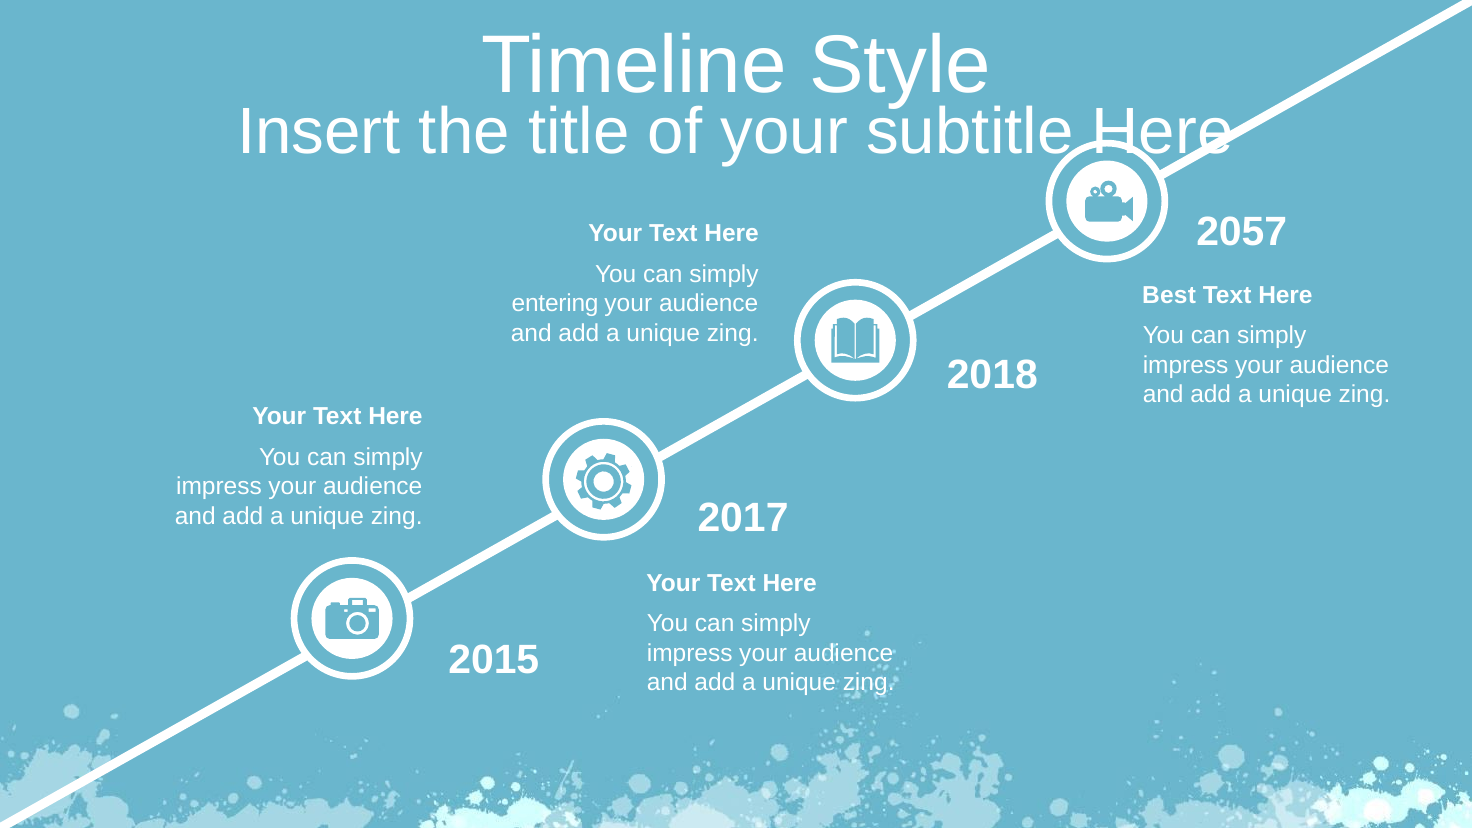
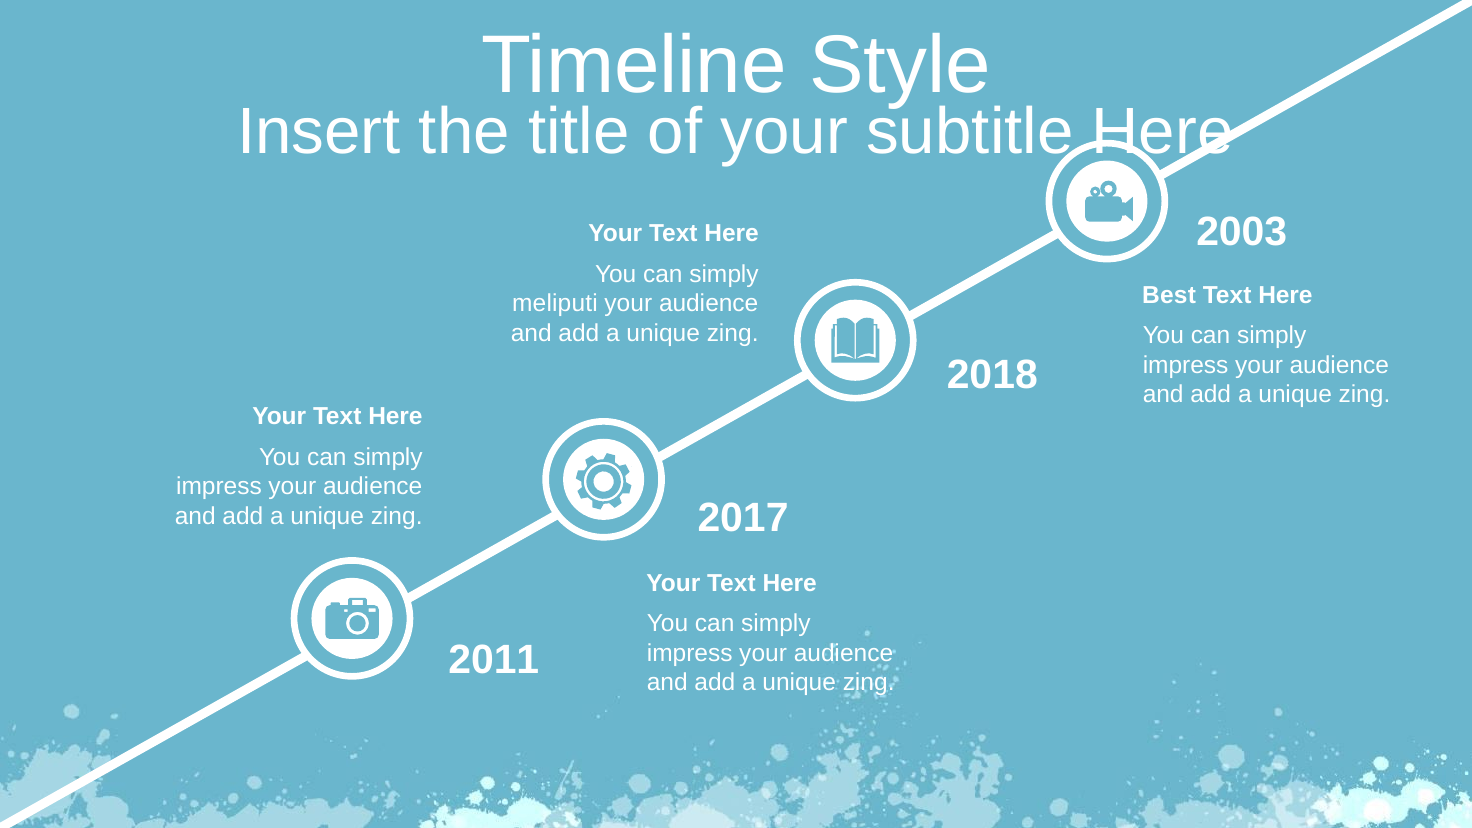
2057: 2057 -> 2003 (1242, 232)
entering: entering -> meliputi (555, 304)
2015: 2015 -> 2011 (494, 660)
